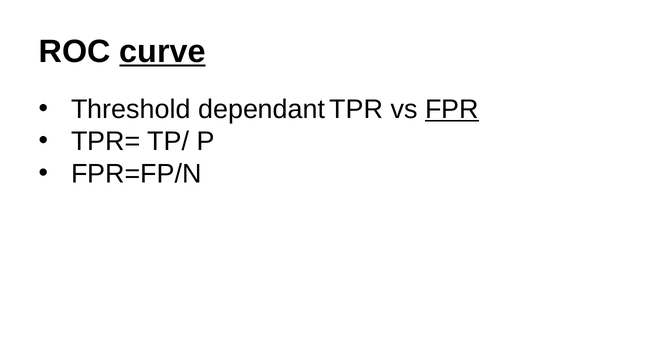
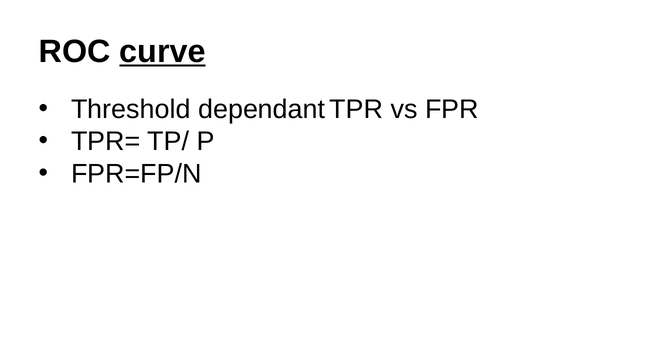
FPR underline: present -> none (452, 109)
